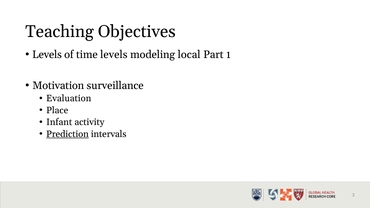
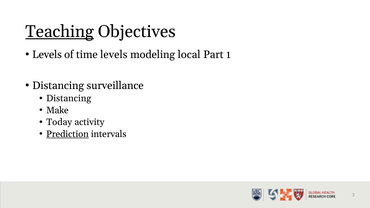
Teaching underline: none -> present (60, 31)
Motivation: Motivation -> Distancing (58, 86)
Evaluation: Evaluation -> Distancing (69, 98)
Place: Place -> Make (57, 110)
Infant: Infant -> Today (59, 122)
